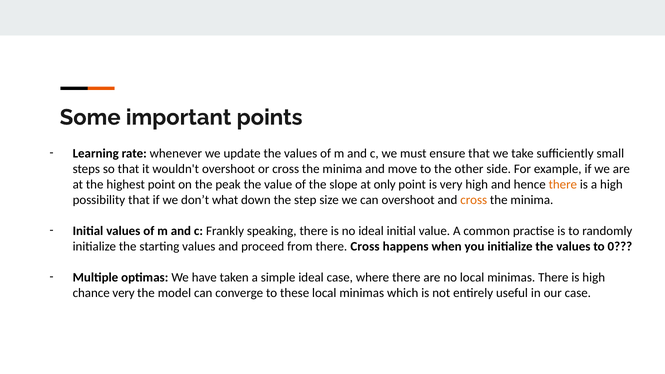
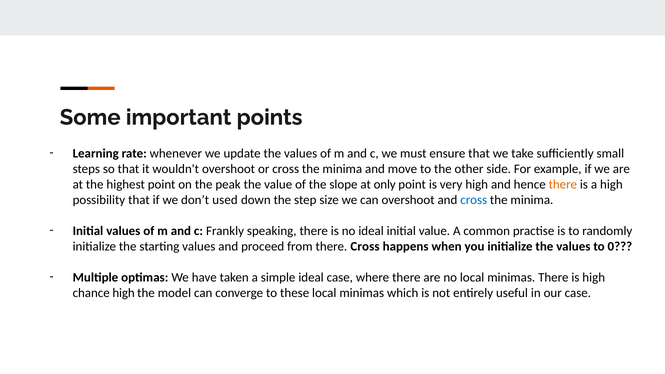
what: what -> used (225, 200)
cross colour: orange -> blue (474, 200)
chance very: very -> high (124, 293)
